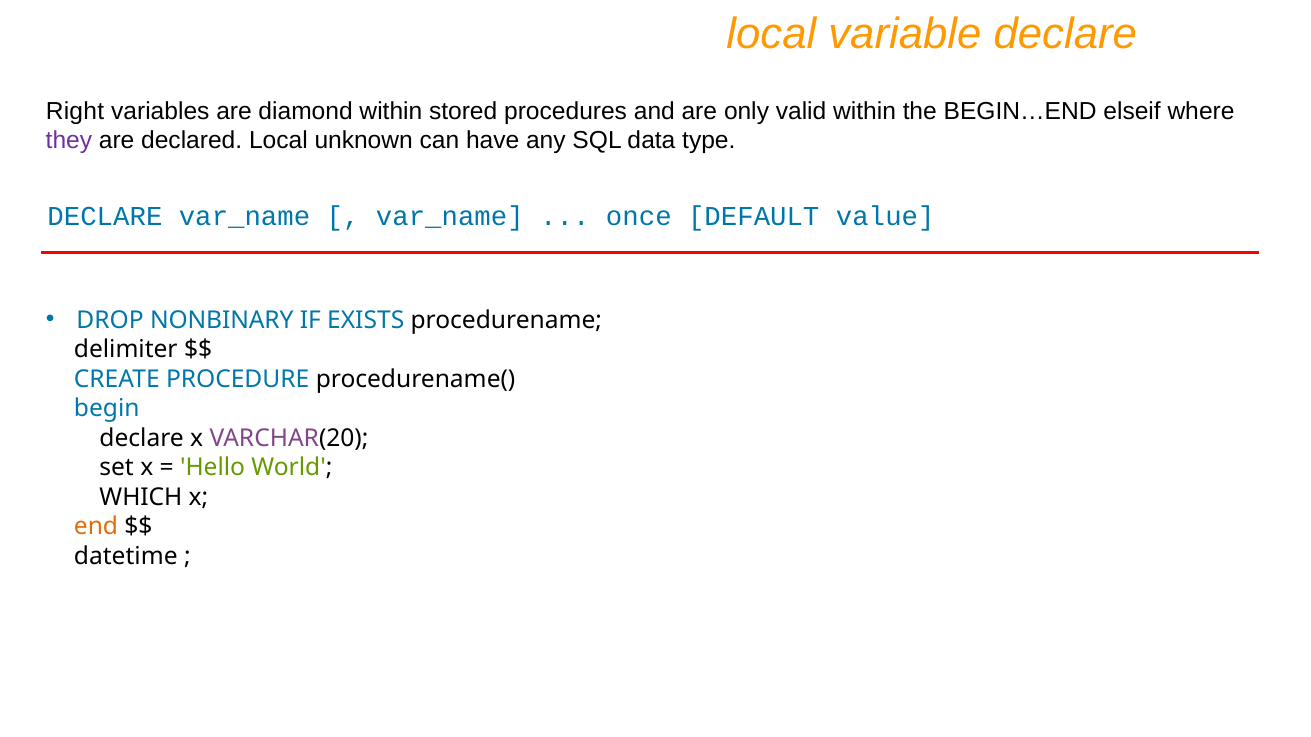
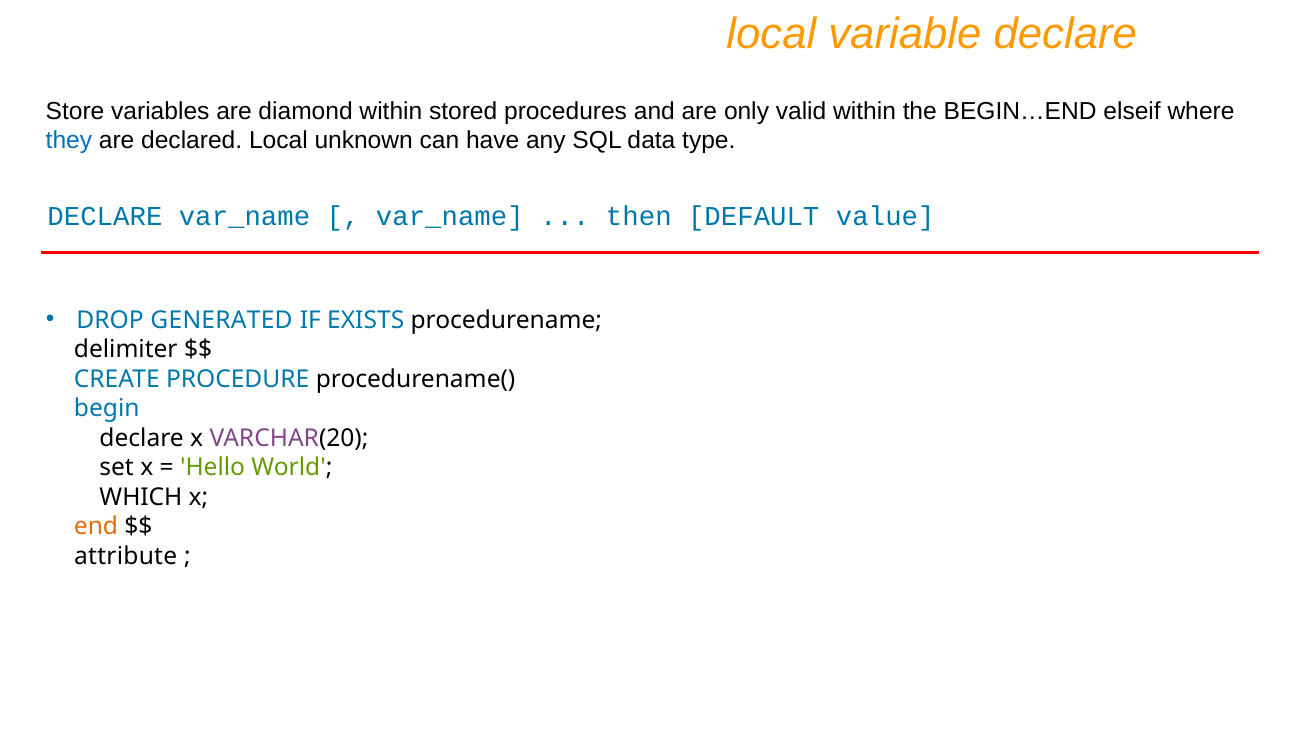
Right: Right -> Store (75, 111)
they colour: purple -> blue (69, 141)
once: once -> then (639, 217)
NONBINARY: NONBINARY -> GENERATED (222, 320)
datetime: datetime -> attribute (126, 556)
